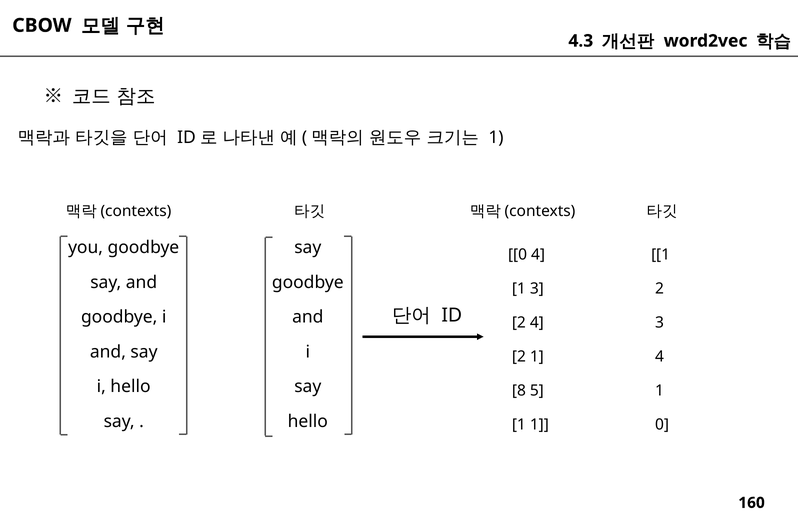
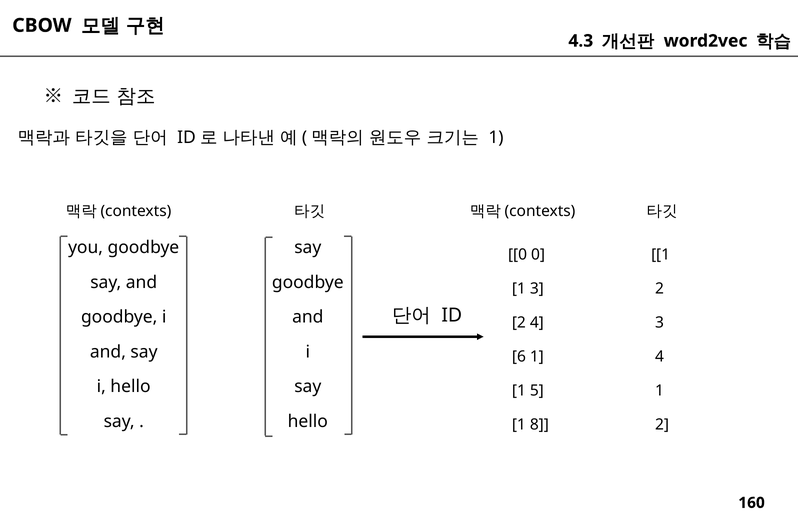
0 4: 4 -> 0 (538, 255)
2: 2 -> 6 (519, 357)
8: 8 -> 1 (519, 391)
1: 1 -> 8 (539, 425)
0: 0 -> 2 (662, 425)
